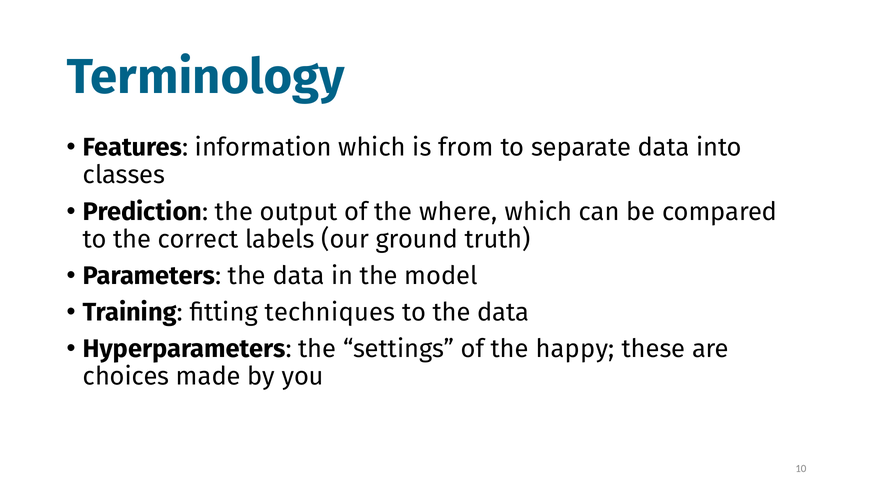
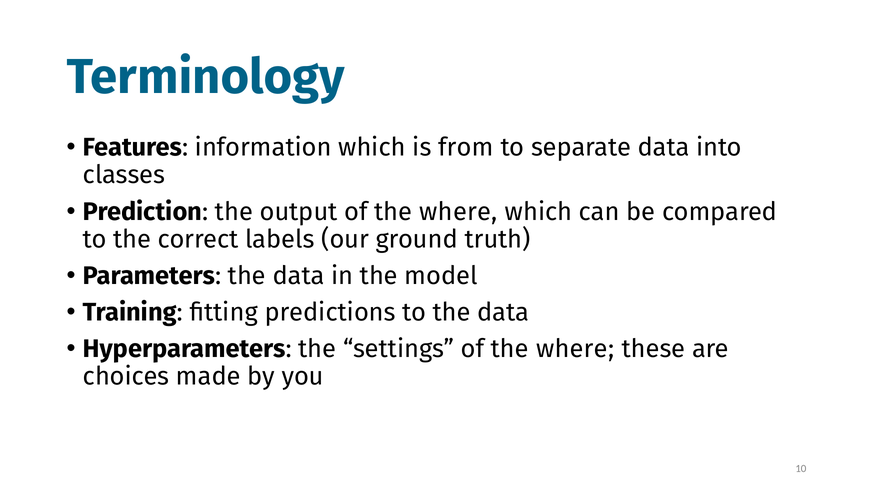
techniques: techniques -> predictions (330, 312)
settings of the happy: happy -> where (575, 349)
